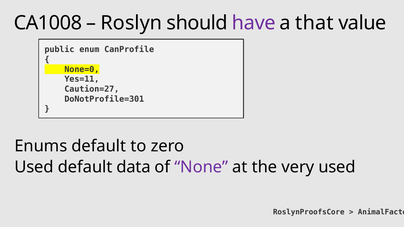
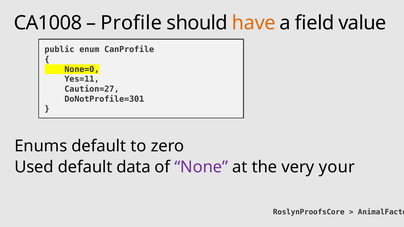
Roslyn: Roslyn -> Profile (131, 23)
have colour: purple -> orange (254, 23)
that: that -> field (315, 23)
very used: used -> your (337, 167)
